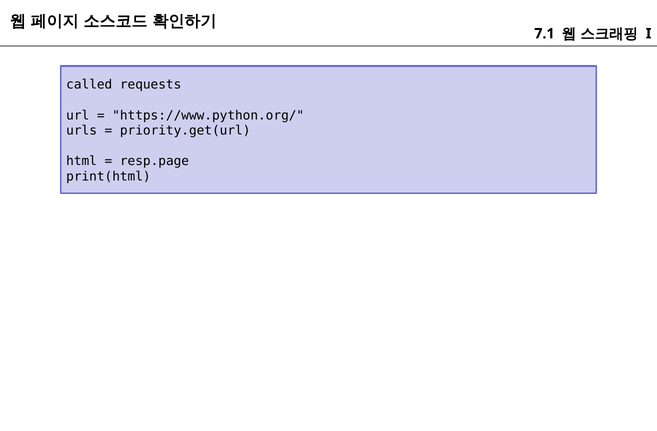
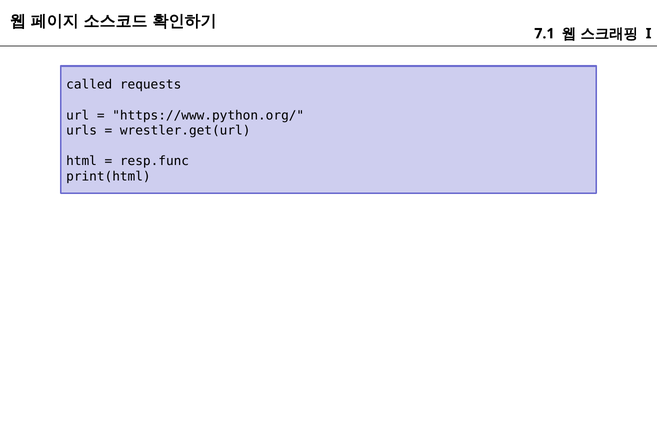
priority.get(url: priority.get(url -> wrestler.get(url (185, 131)
resp.page: resp.page -> resp.func (154, 161)
